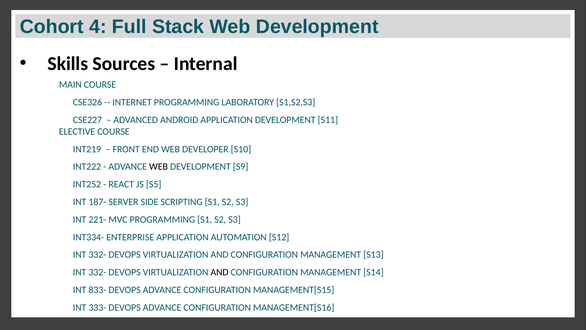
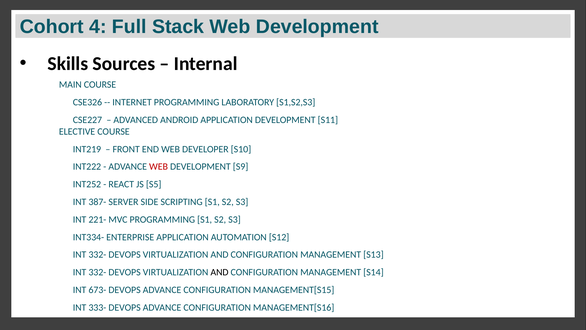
WEB colour: black -> red (159, 167)
187-: 187- -> 387- (97, 202)
833-: 833- -> 673- (97, 290)
